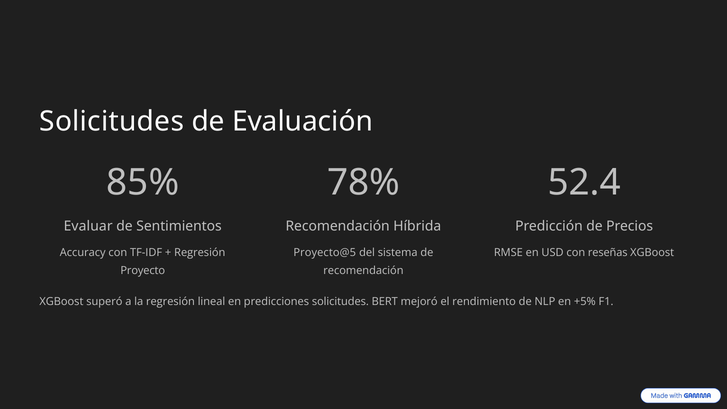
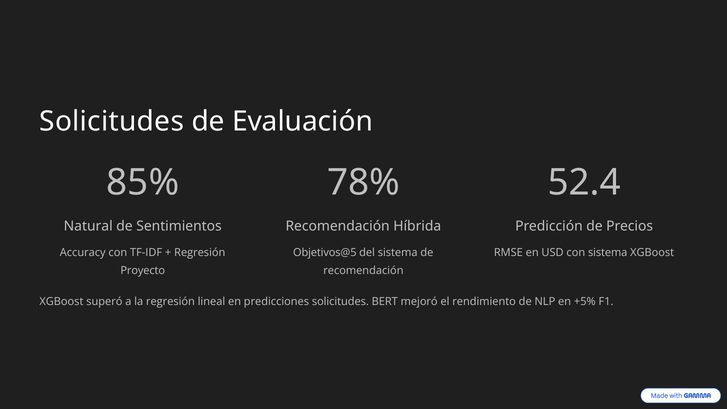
Evaluar: Evaluar -> Natural (88, 226)
Proyecto@5: Proyecto@5 -> Objetivos@5 (325, 253)
con reseñas: reseñas -> sistema (608, 253)
